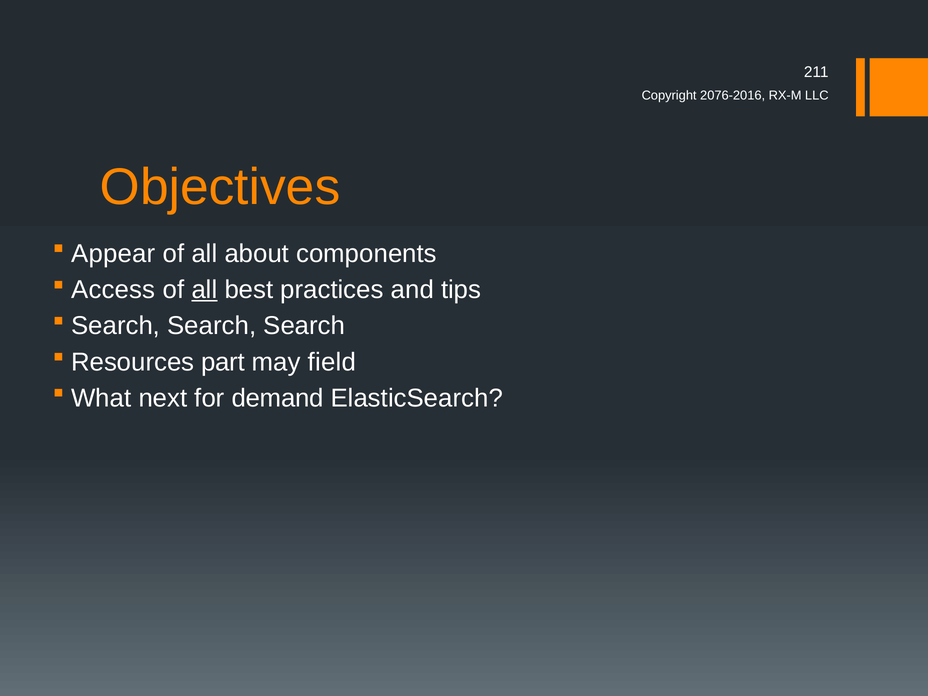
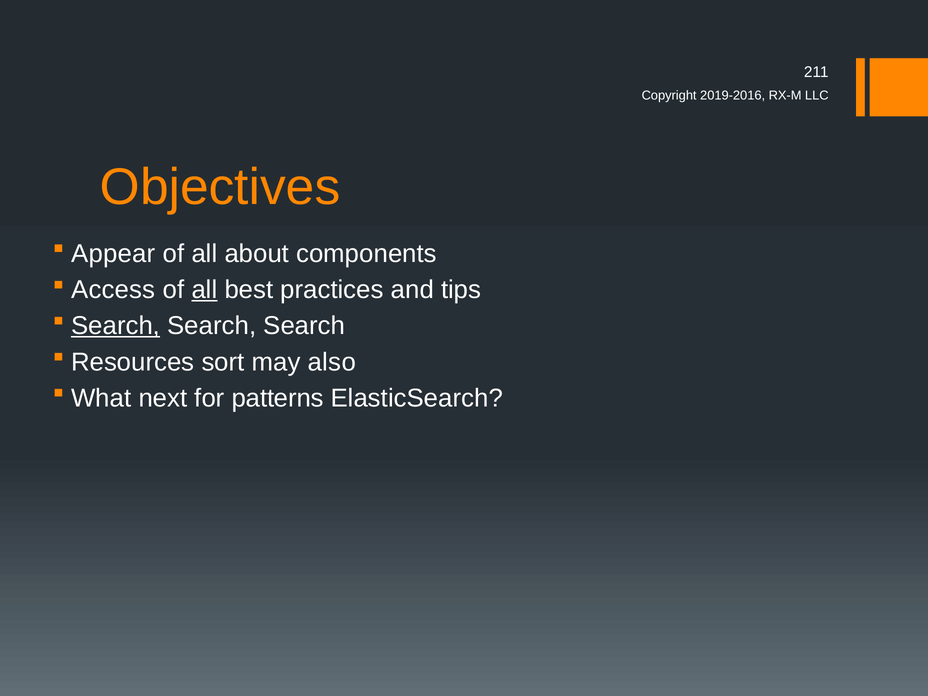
2076-2016: 2076-2016 -> 2019-2016 (733, 96)
Search underline: none -> present (116, 326)
part: part -> sort (223, 362)
field: field -> also (332, 362)
demand: demand -> patterns (278, 398)
